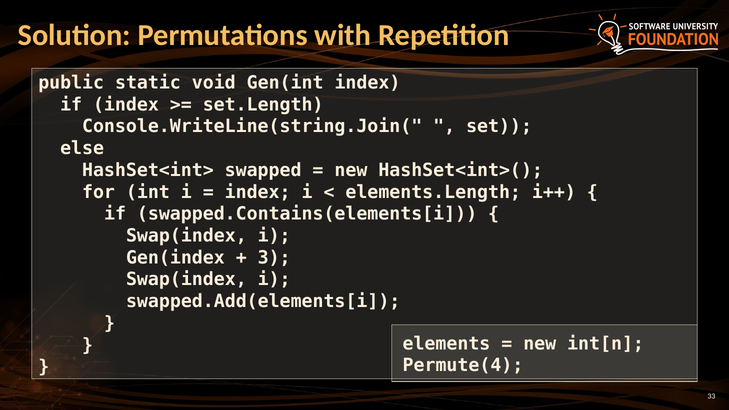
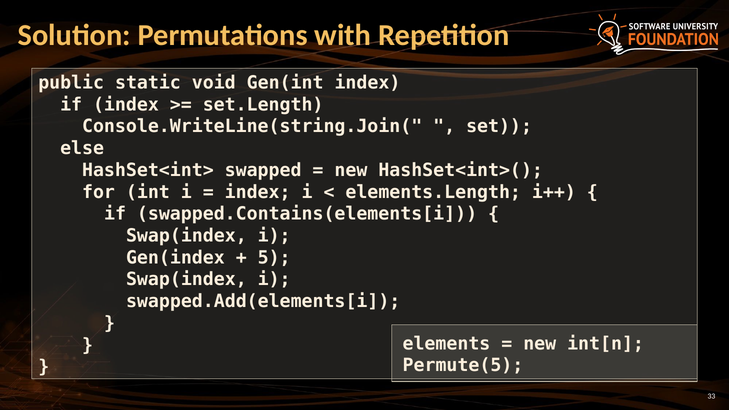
3: 3 -> 5 (274, 258)
Permute(4: Permute(4 -> Permute(5 (463, 366)
